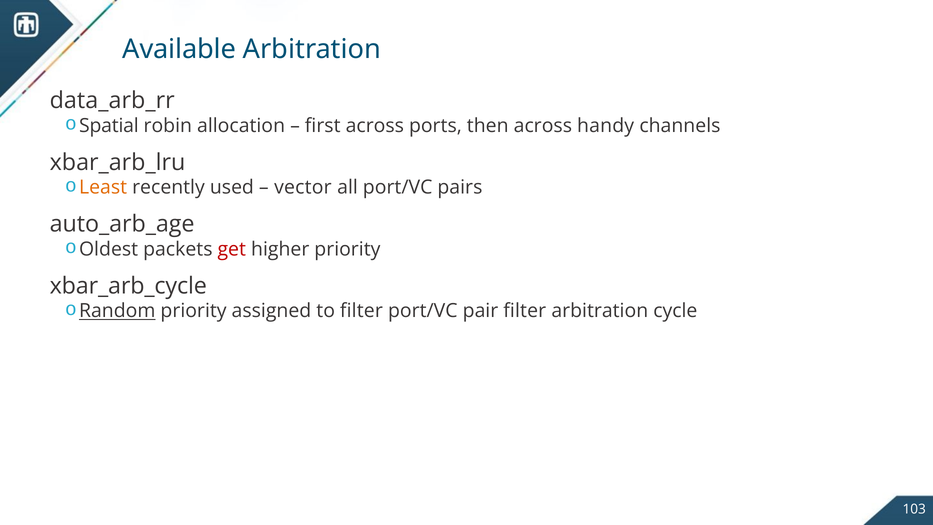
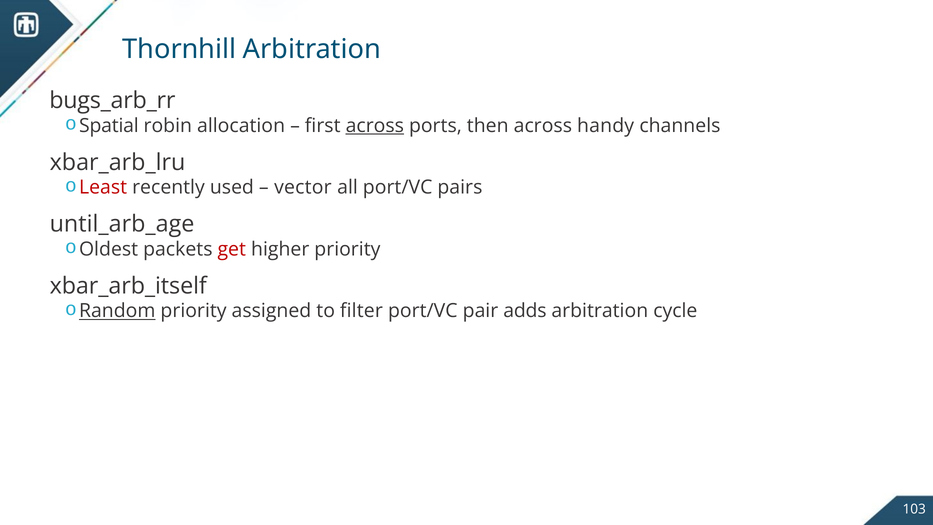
Available: Available -> Thornhill (179, 49)
data_arb_rr: data_arb_rr -> bugs_arb_rr (112, 101)
across underline: none -> present (375, 126)
Least colour: orange -> red (103, 187)
auto_arb_age: auto_arb_age -> until_arb_age (122, 224)
xbar_arb_cycle: xbar_arb_cycle -> xbar_arb_itself (128, 286)
pair filter: filter -> adds (525, 311)
